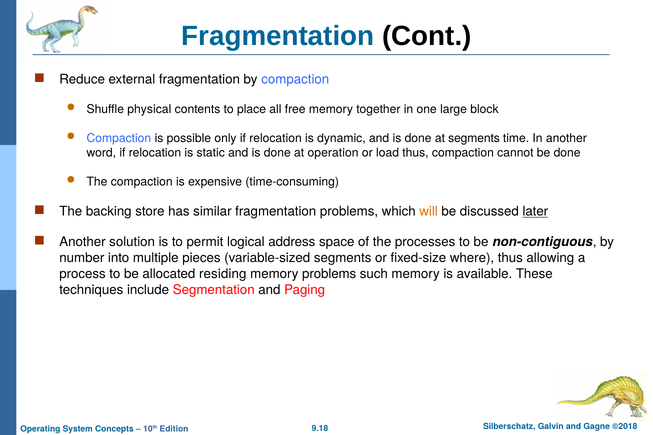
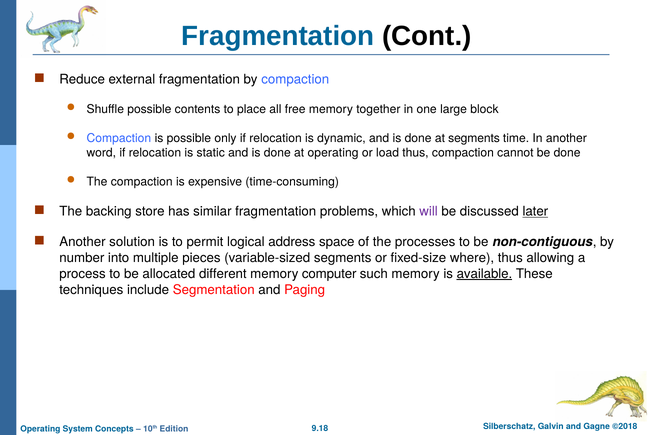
Shuffle physical: physical -> possible (149, 109)
at operation: operation -> operating (333, 153)
will colour: orange -> purple (429, 212)
residing: residing -> different (223, 274)
memory problems: problems -> computer (329, 274)
available underline: none -> present (484, 274)
